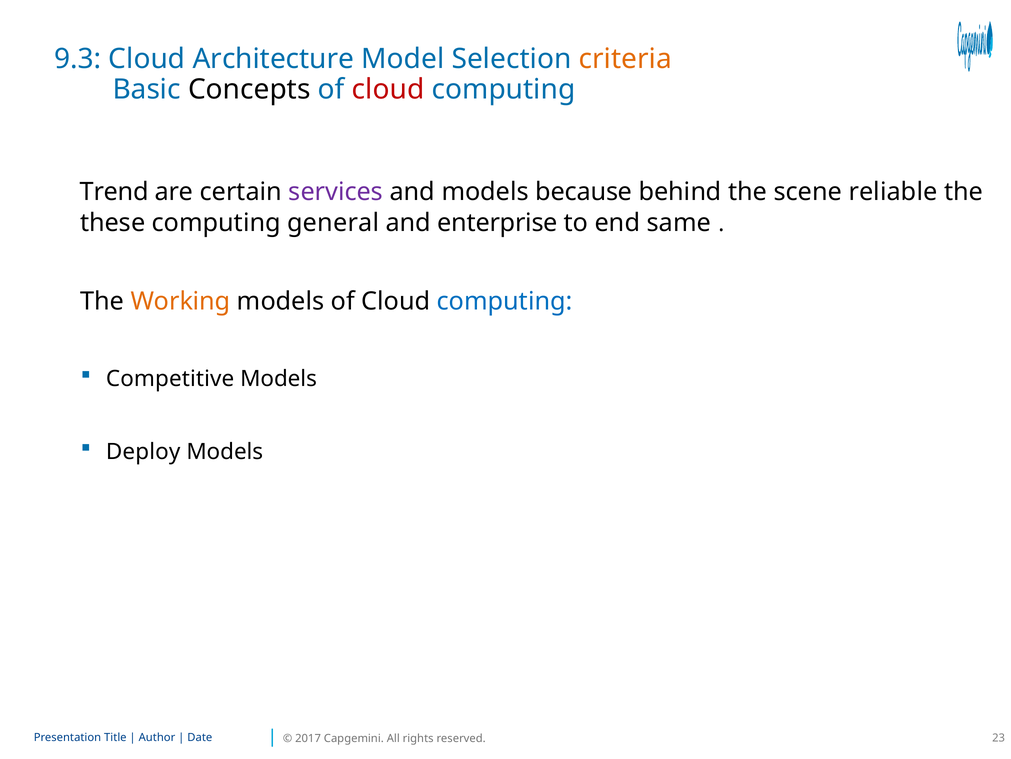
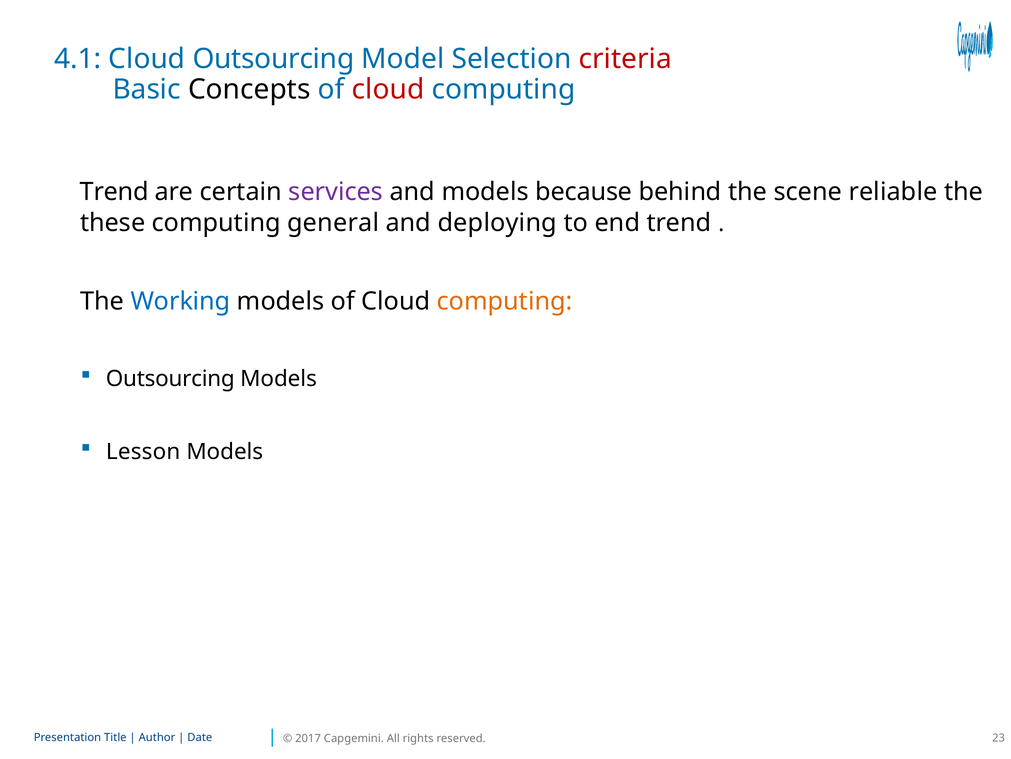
9.3: 9.3 -> 4.1 (78, 59)
Cloud Architecture: Architecture -> Outsourcing (273, 59)
criteria colour: orange -> red (625, 59)
enterprise: enterprise -> deploying (497, 222)
end same: same -> trend (679, 222)
Working colour: orange -> blue (181, 301)
computing colour: blue -> orange (505, 301)
Competitive: Competitive -> Outsourcing (170, 378)
Deploy: Deploy -> Lesson (143, 452)
